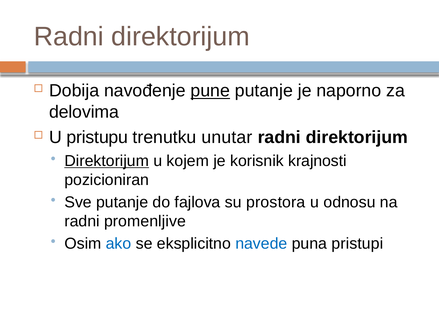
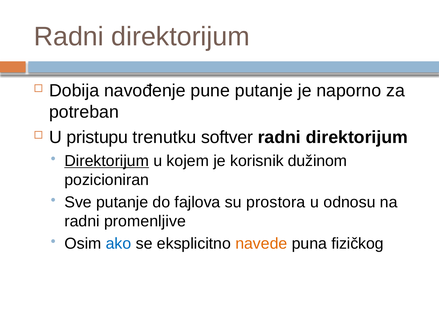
pune underline: present -> none (210, 91)
delovima: delovima -> potreban (84, 112)
unutar: unutar -> softver (227, 138)
krajnosti: krajnosti -> dužinom (317, 161)
navede colour: blue -> orange (261, 244)
pristupi: pristupi -> fizičkog (358, 244)
